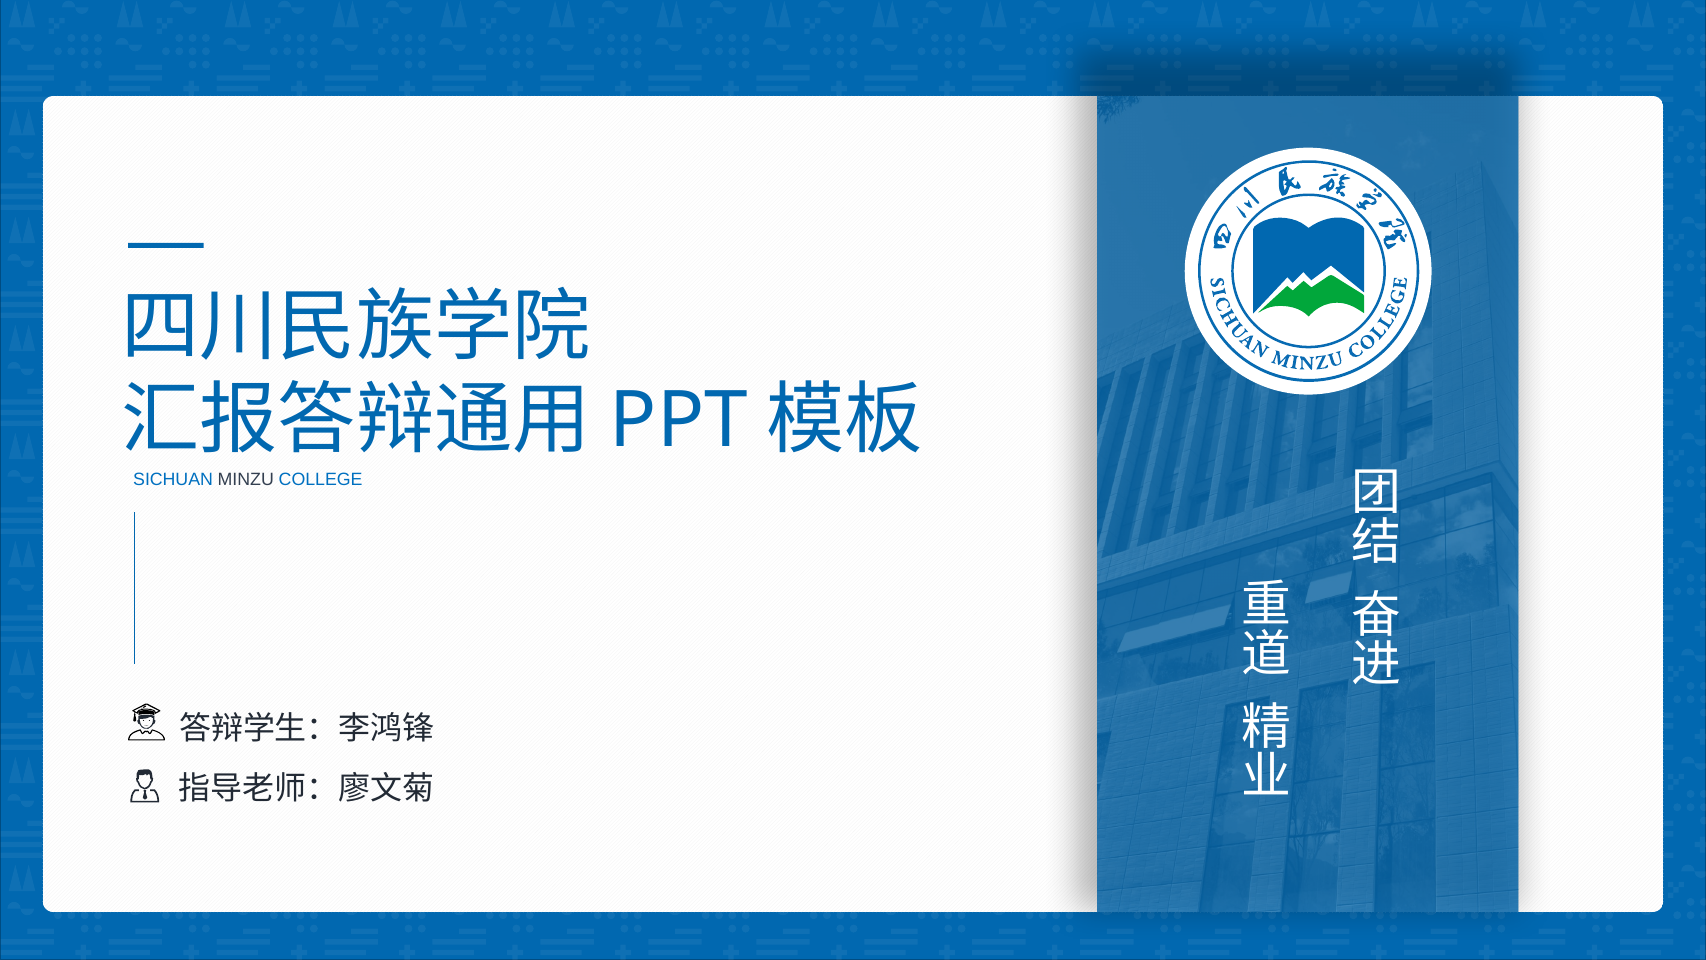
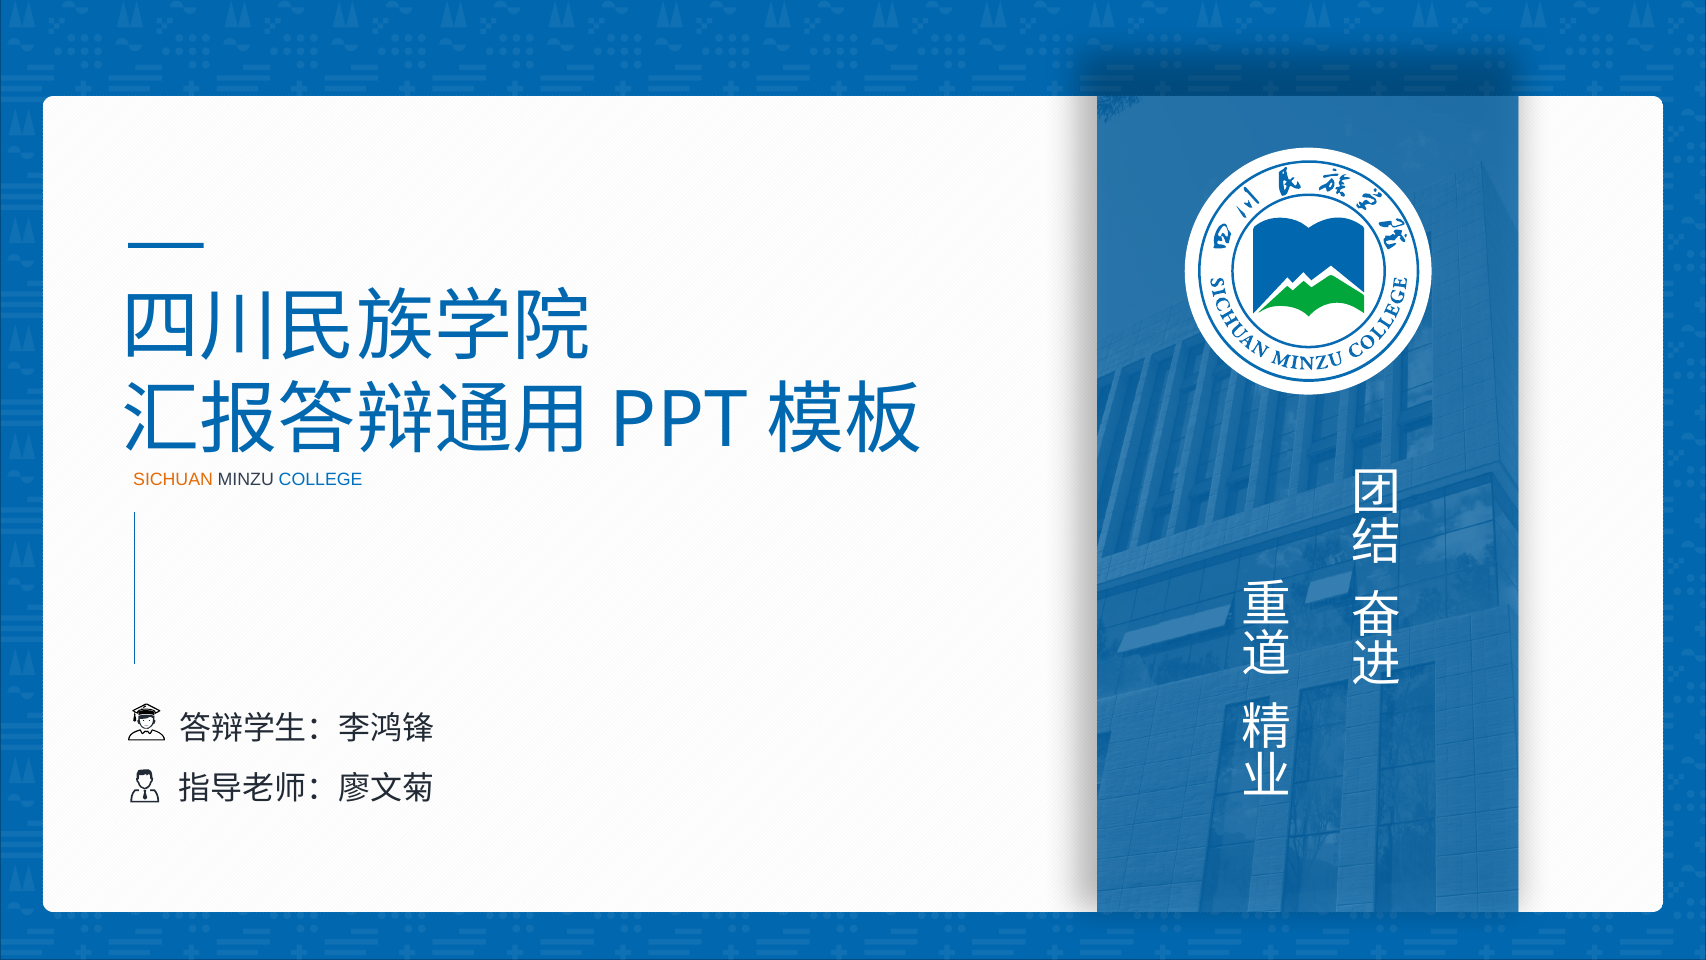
SICHUAN colour: blue -> orange (173, 479)
